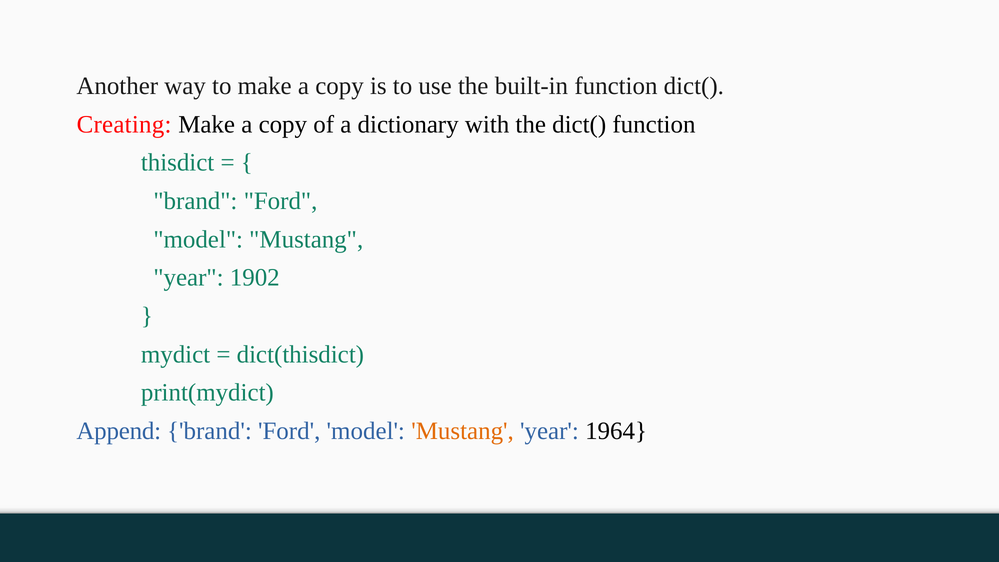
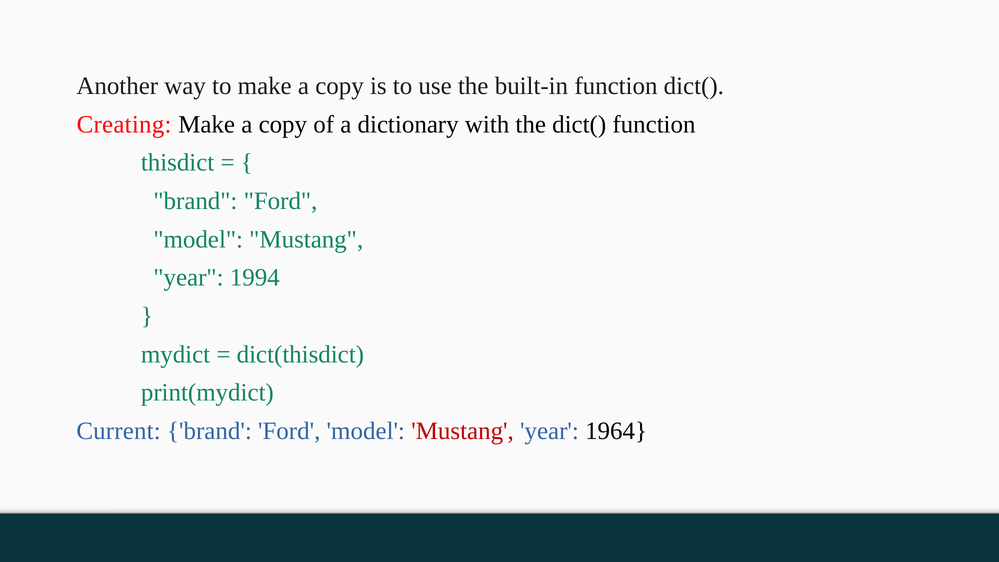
1902: 1902 -> 1994 (255, 278)
Append: Append -> Current (119, 431)
Mustang colour: orange -> red (463, 431)
